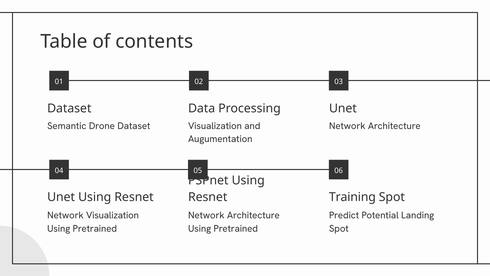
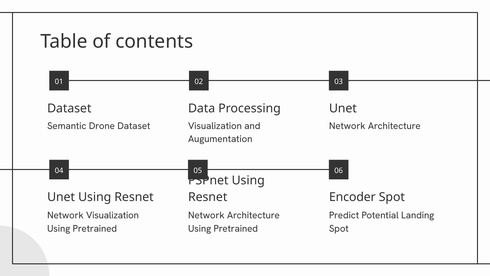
Training: Training -> Encoder (352, 197)
